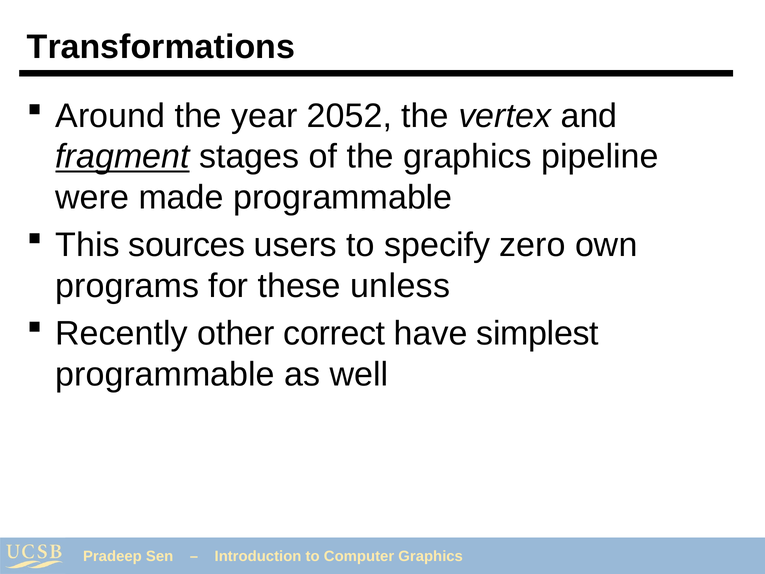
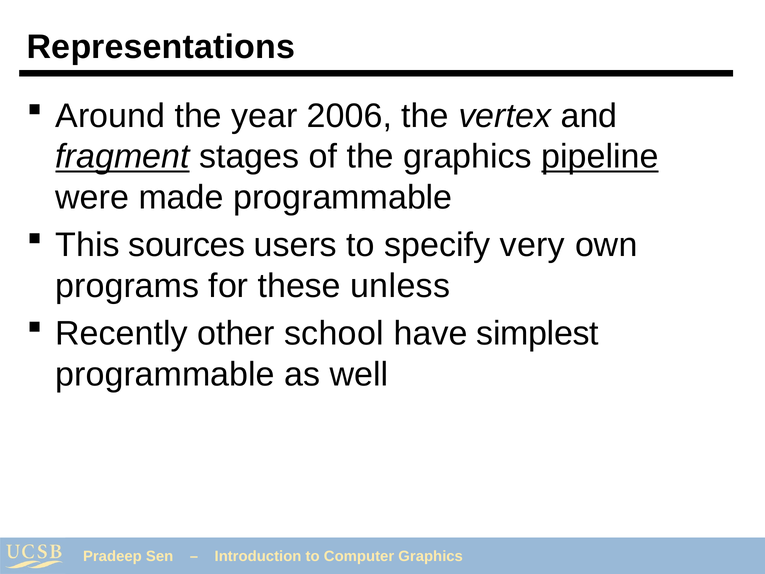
Transformations: Transformations -> Representations (161, 47)
2052: 2052 -> 2006 (350, 116)
pipeline underline: none -> present (600, 157)
zero: zero -> very (532, 245)
correct: correct -> school (334, 334)
